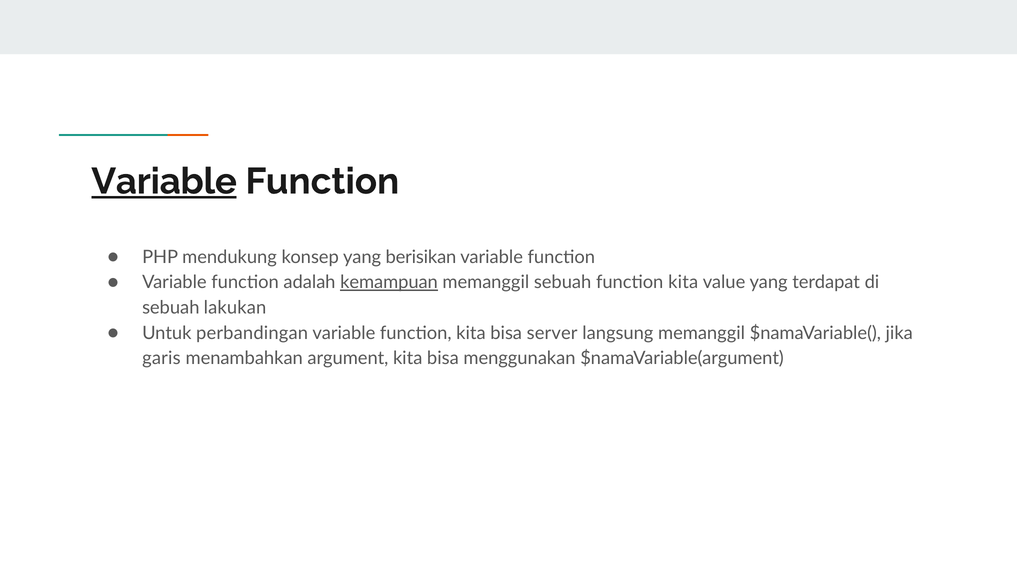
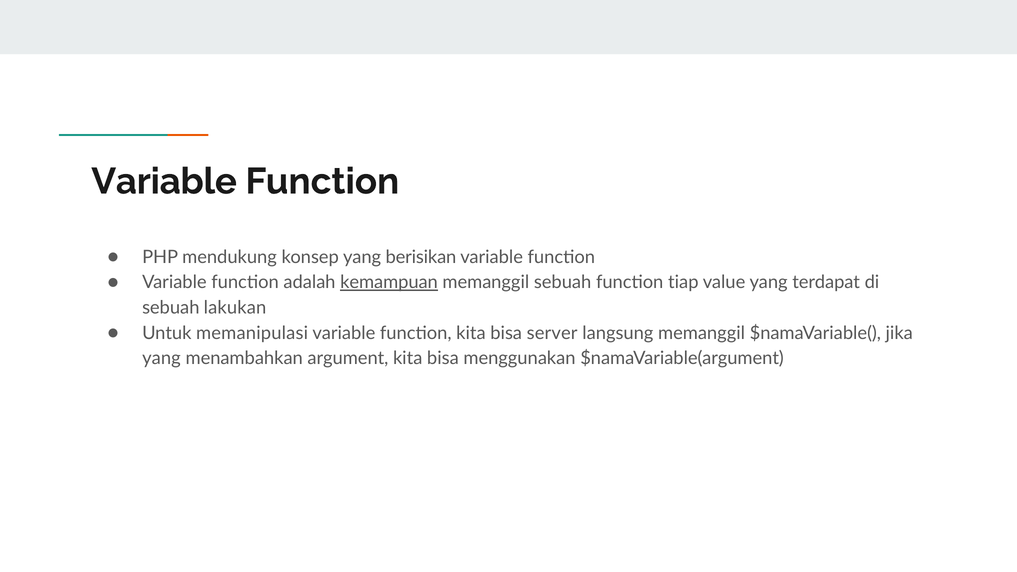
Variable underline: present -> none (164, 181)
sebuah function kita: kita -> tiap (683, 282)
perbandingan: perbandingan -> memanipulasi (252, 333)
garis: garis -> yang (161, 358)
